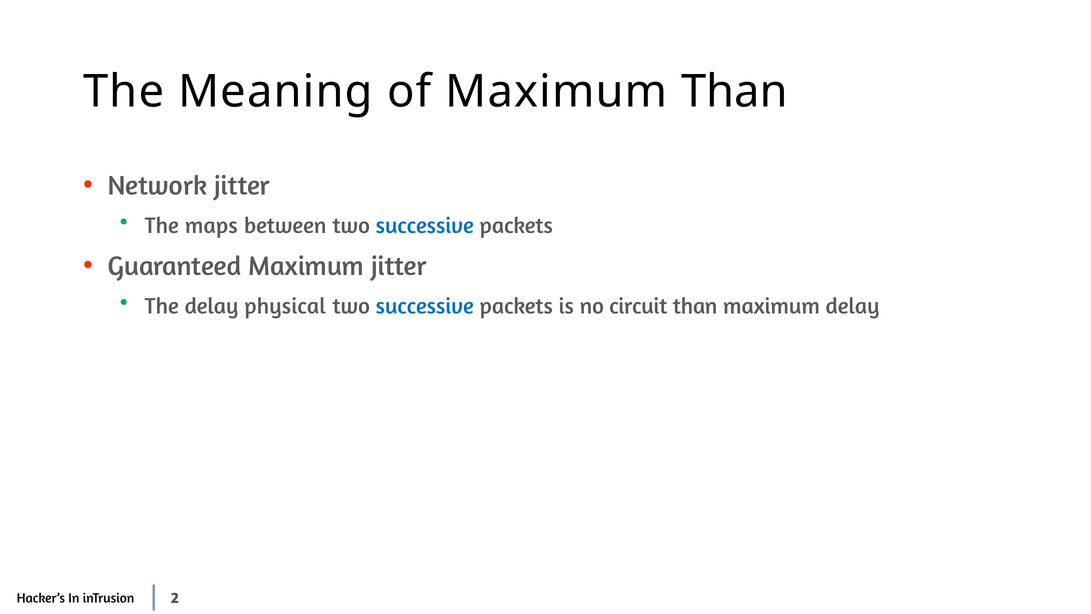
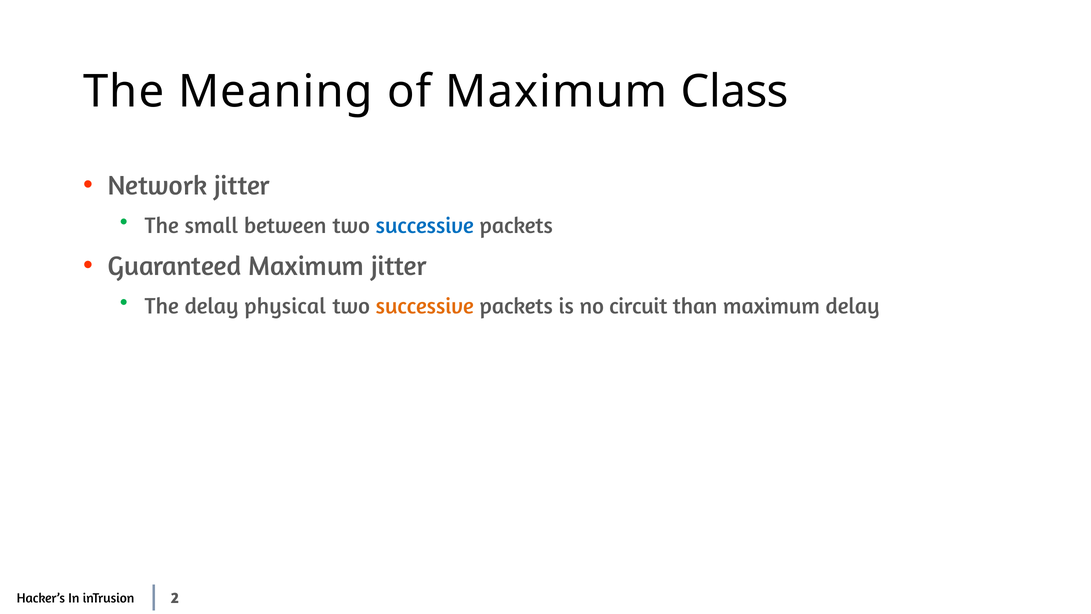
Maximum Than: Than -> Class (735, 92)
maps: maps -> small (211, 226)
successive colour: blue -> orange (425, 306)
